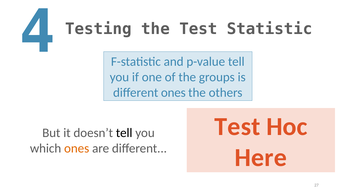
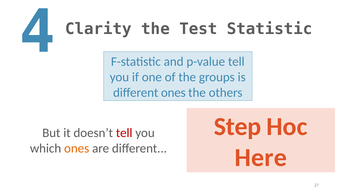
Testing: Testing -> Clarity (98, 29)
Test: Test -> Step (238, 127)
tell colour: black -> red (124, 133)
